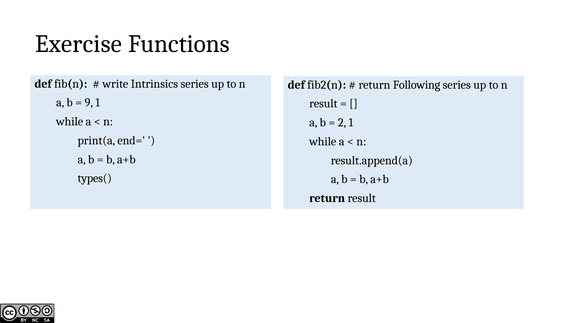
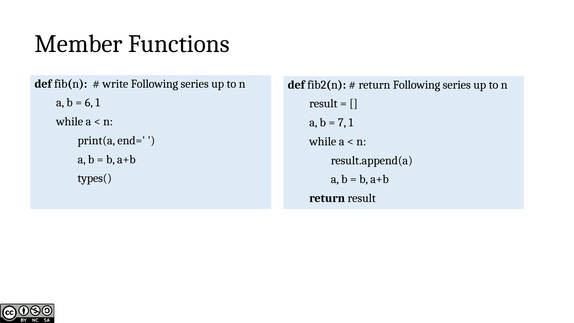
Exercise: Exercise -> Member (79, 44)
write Intrinsics: Intrinsics -> Following (154, 84)
9: 9 -> 6 (89, 103)
2: 2 -> 7 (342, 123)
